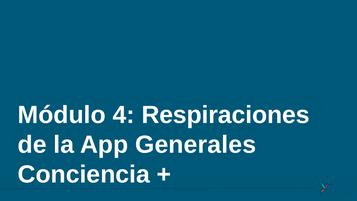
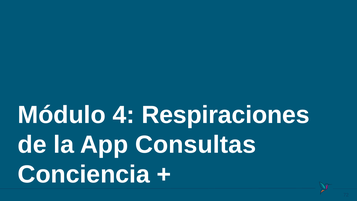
Generales: Generales -> Consultas (196, 145)
